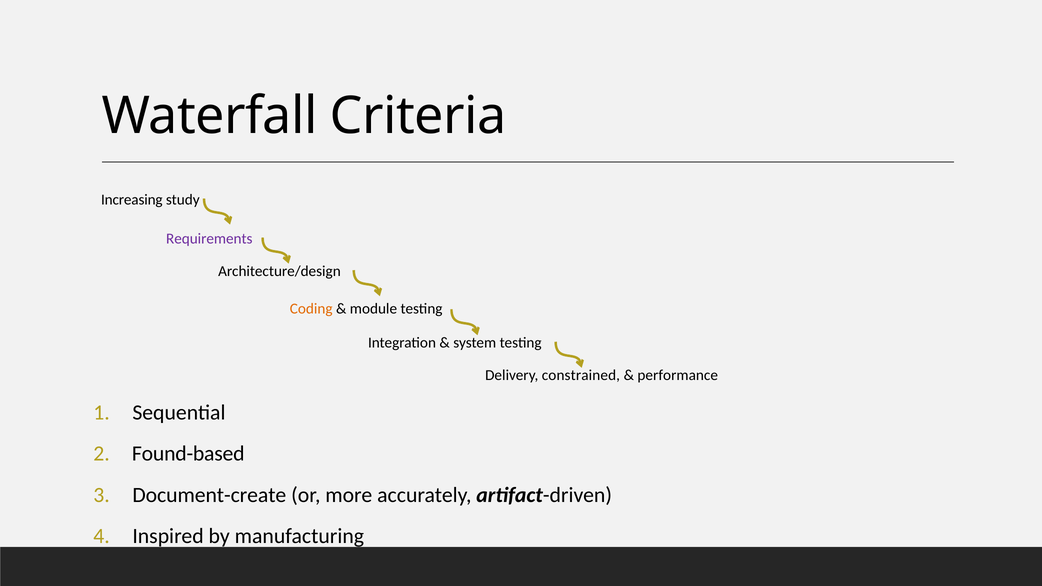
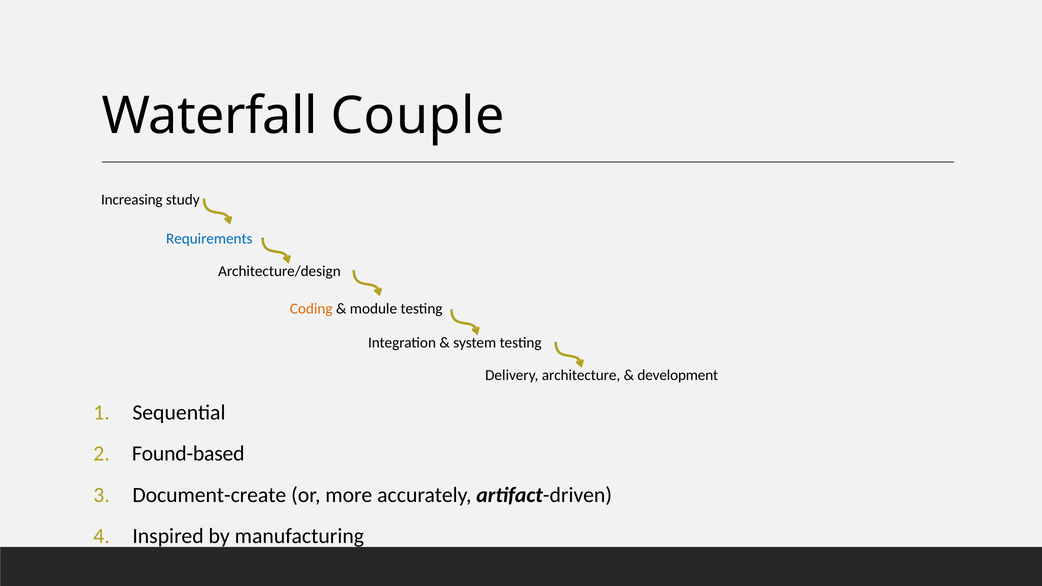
Criteria: Criteria -> Couple (418, 116)
Requirements colour: purple -> blue (209, 239)
constrained: constrained -> architecture (581, 375)
performance: performance -> development (678, 375)
